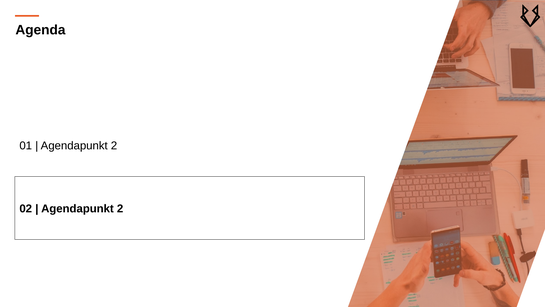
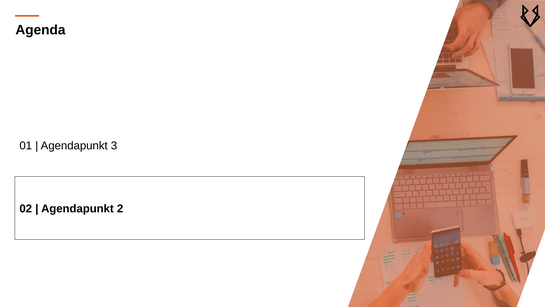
2: 2 -> 3 (114, 146)
